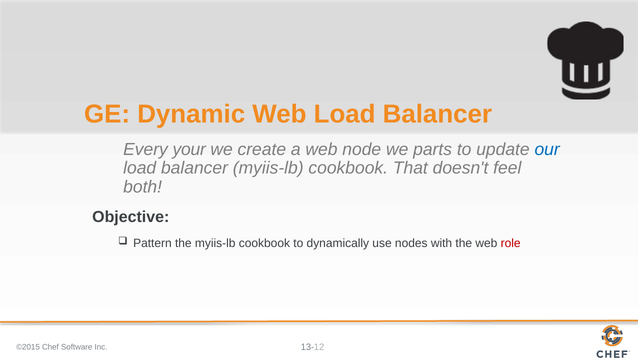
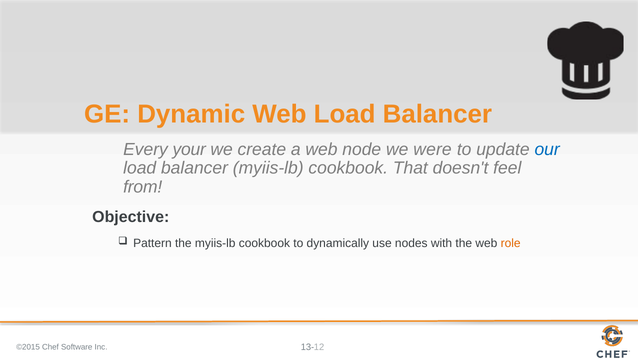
parts: parts -> were (433, 149)
both: both -> from (143, 187)
role colour: red -> orange (511, 243)
